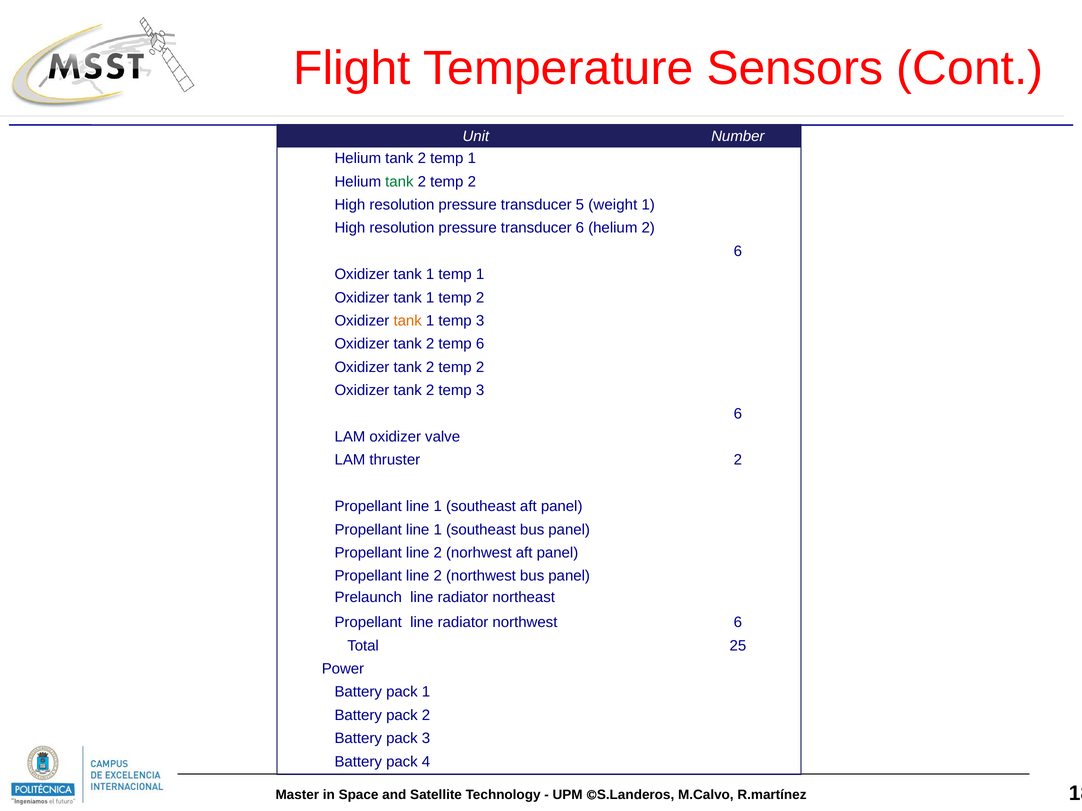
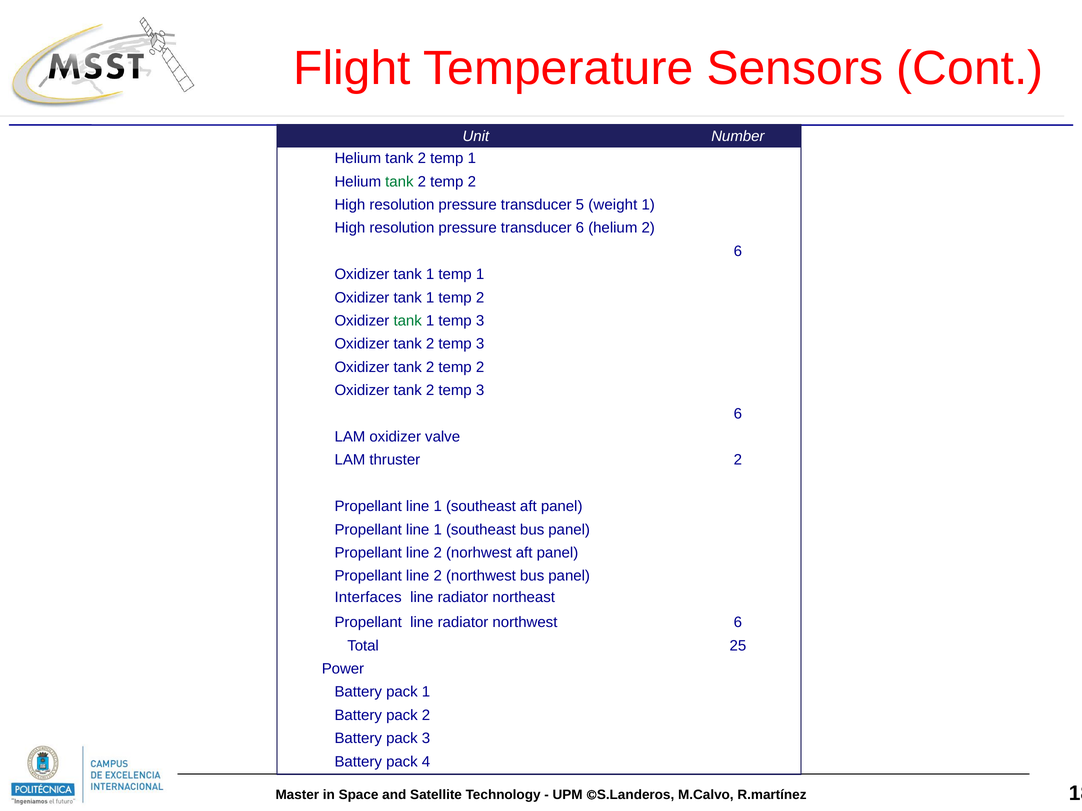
tank colour: orange -> green (408, 321)
6: 6 -> 3 (480, 344)
Prelaunch: Prelaunch -> Interfaces (368, 597)
